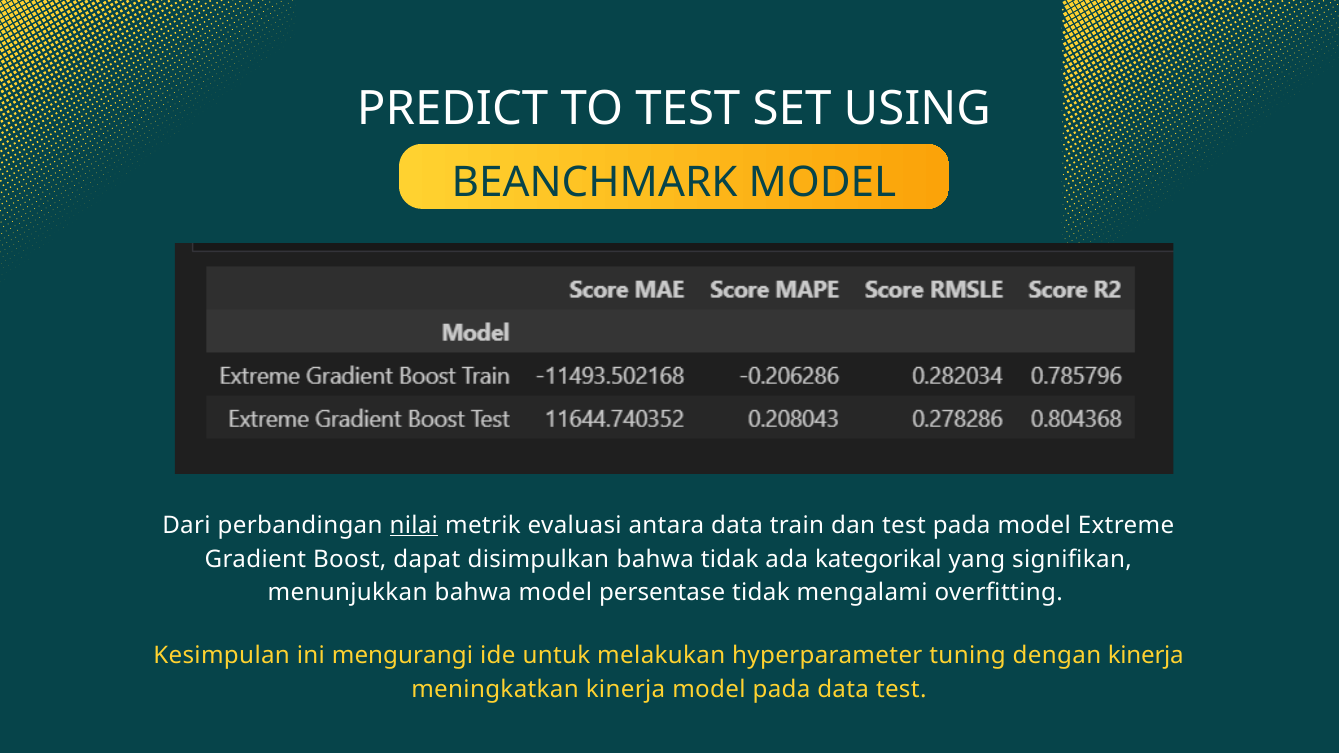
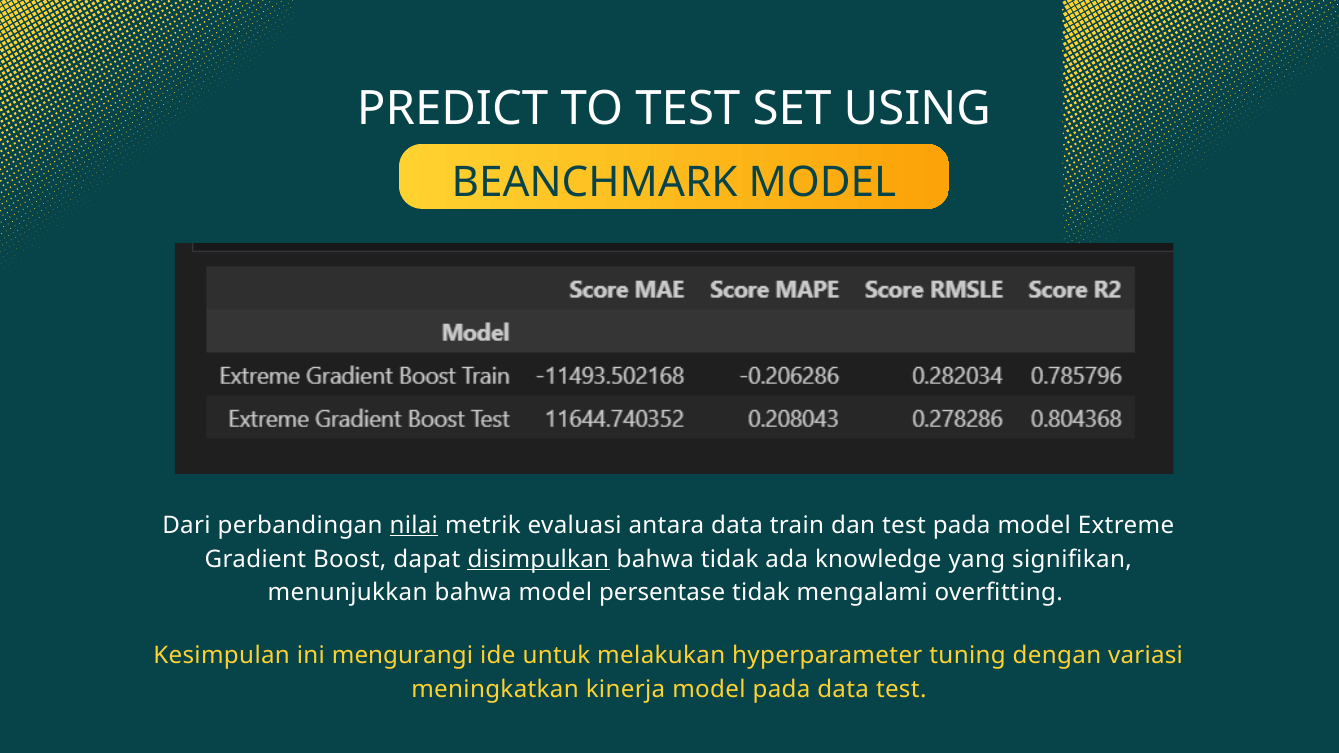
disimpulkan underline: none -> present (538, 559)
kategorikal: kategorikal -> knowledge (878, 559)
dengan kinerja: kinerja -> variasi (1146, 656)
